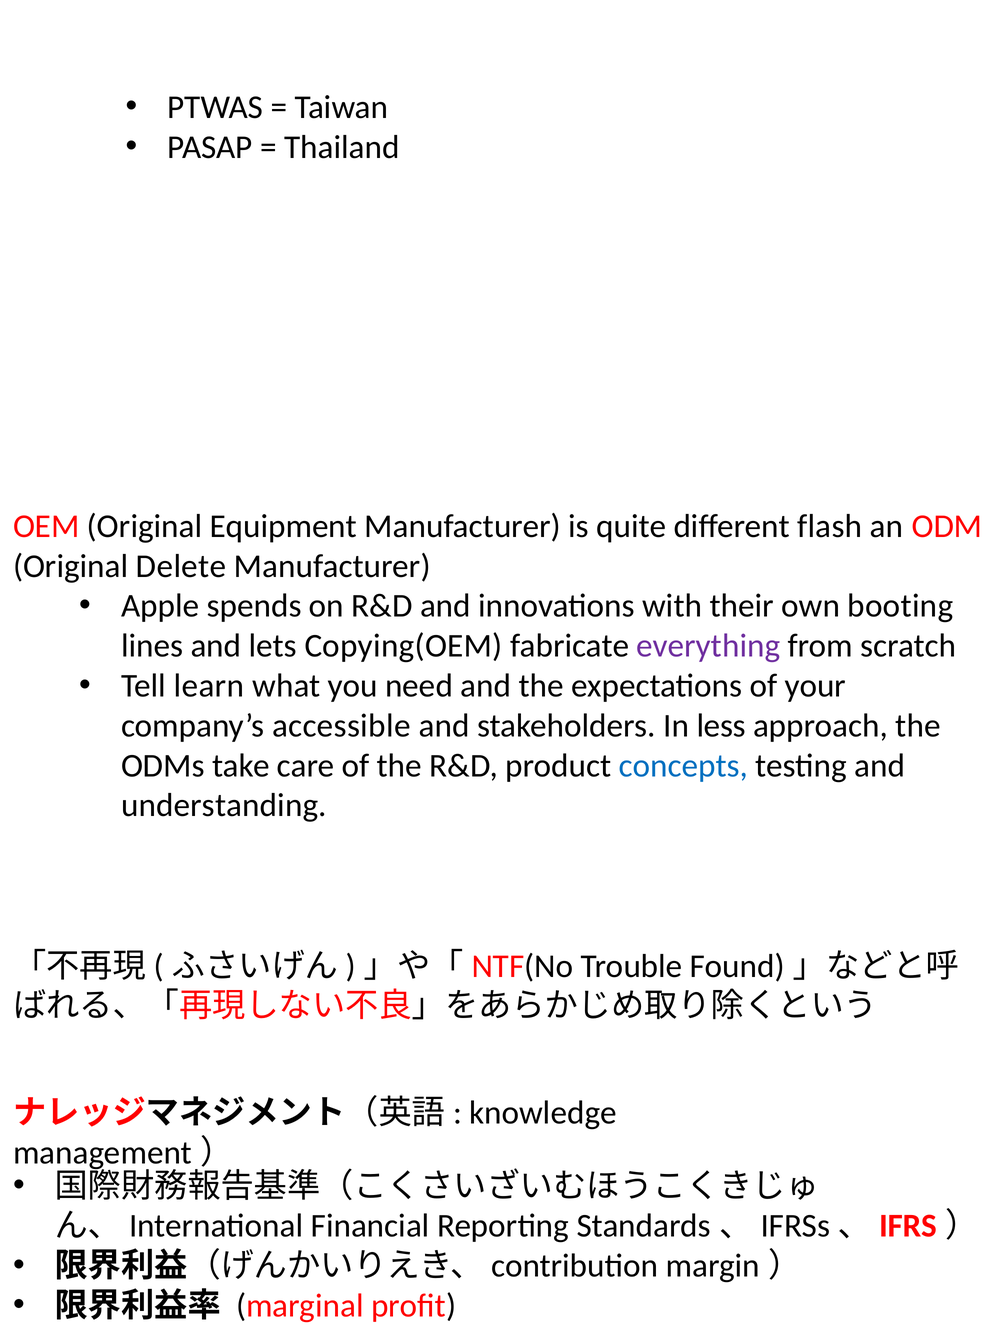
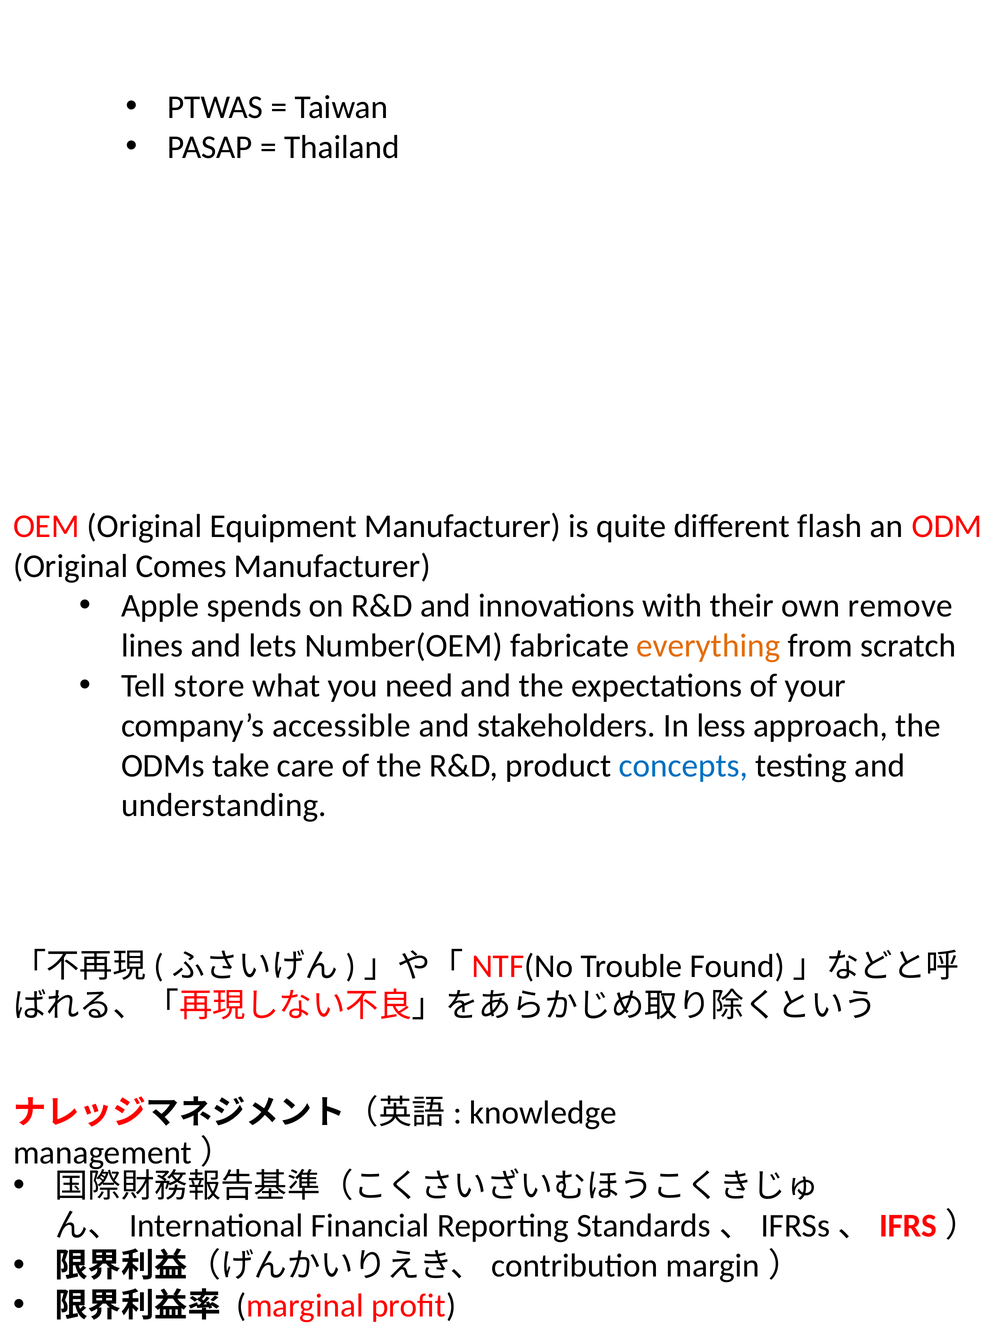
Delete: Delete -> Comes (181, 566)
booting: booting -> remove (900, 606)
Copying(OEM: Copying(OEM -> Number(OEM (404, 646)
everything colour: purple -> orange (708, 646)
learn: learn -> store (209, 685)
